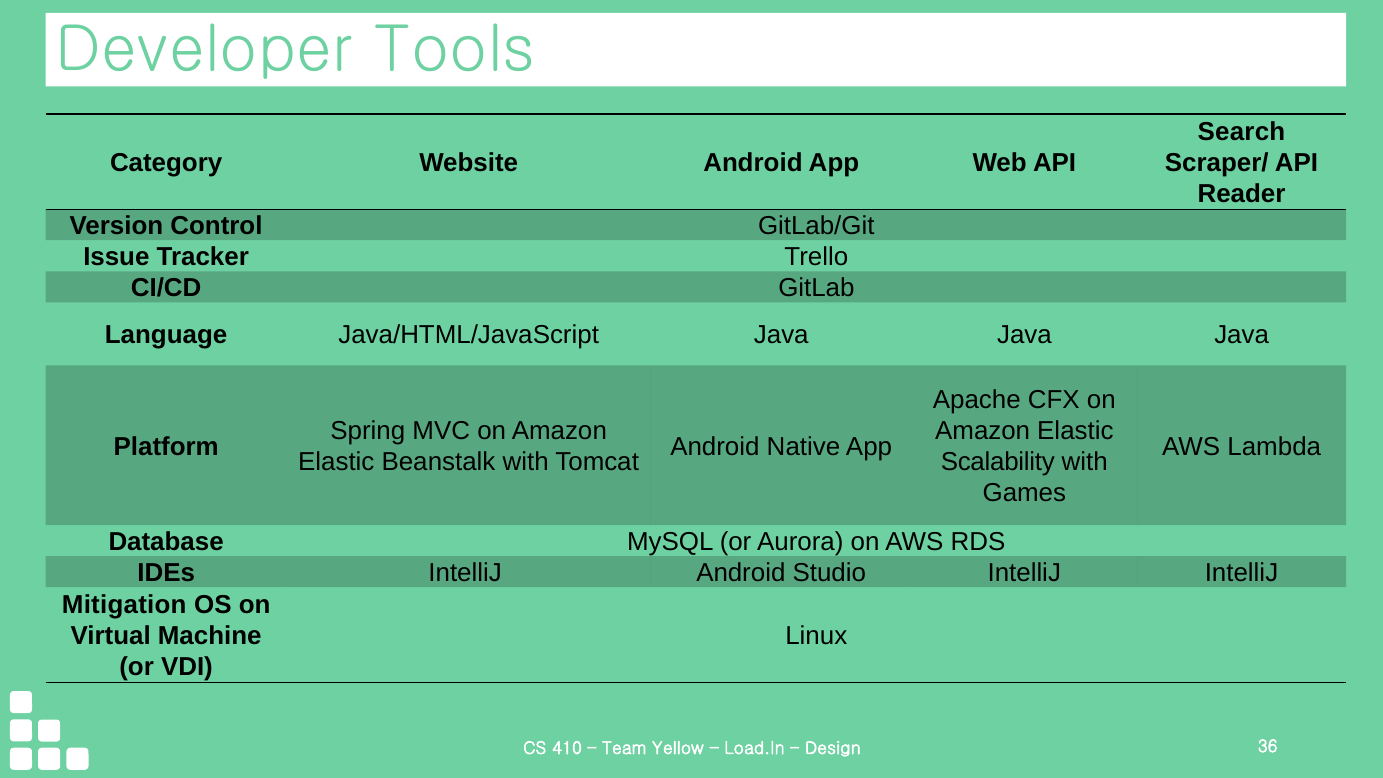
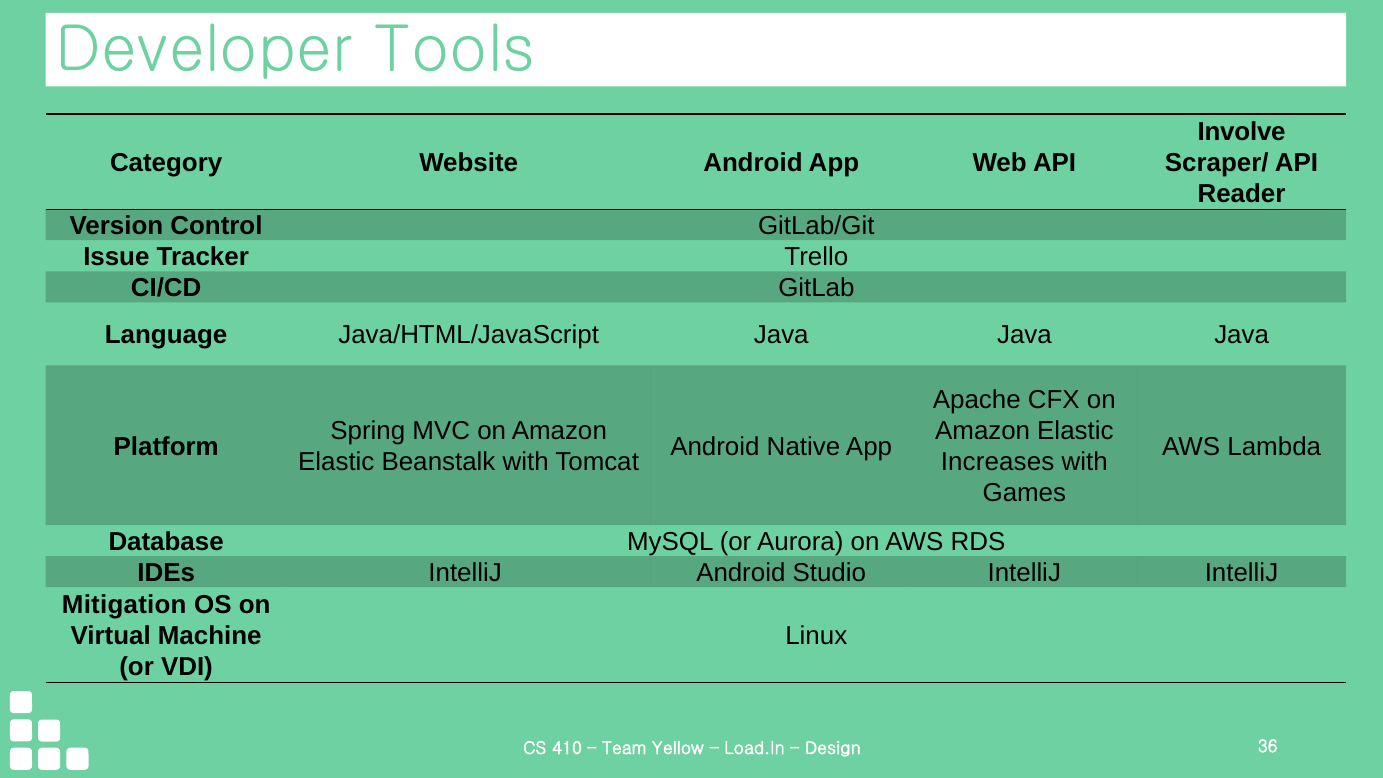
Search: Search -> Involve (1242, 132)
Scalability: Scalability -> Increases (998, 462)
